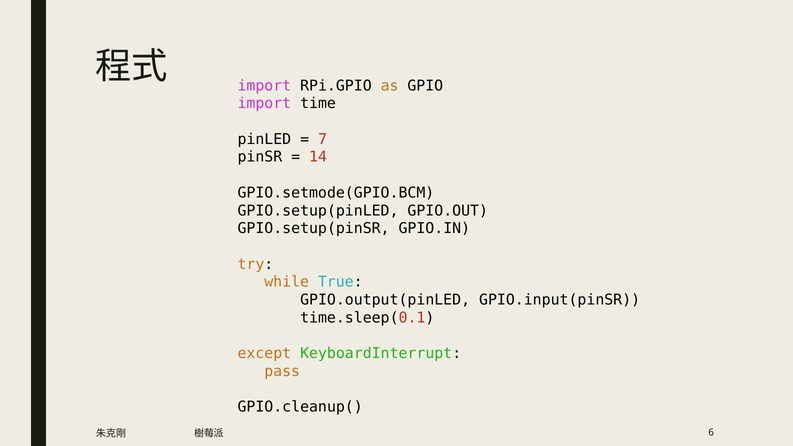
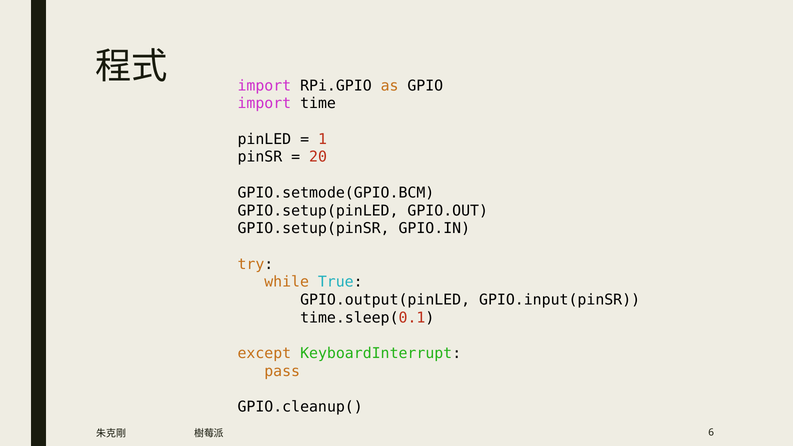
7: 7 -> 1 (323, 139)
14: 14 -> 20 (318, 157)
